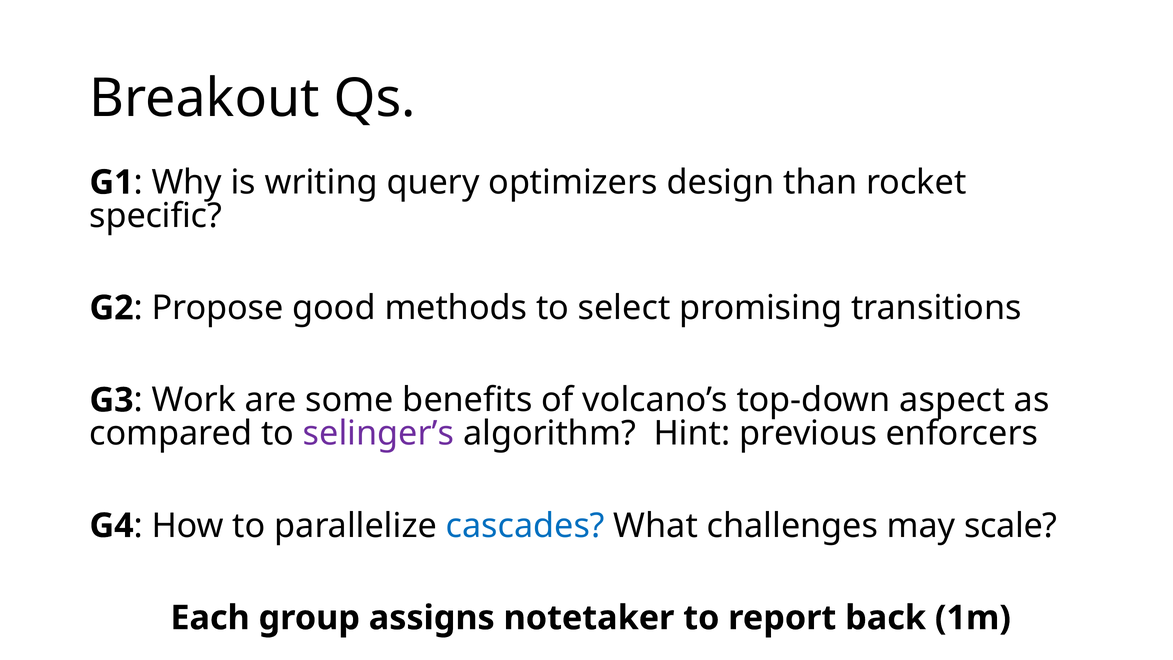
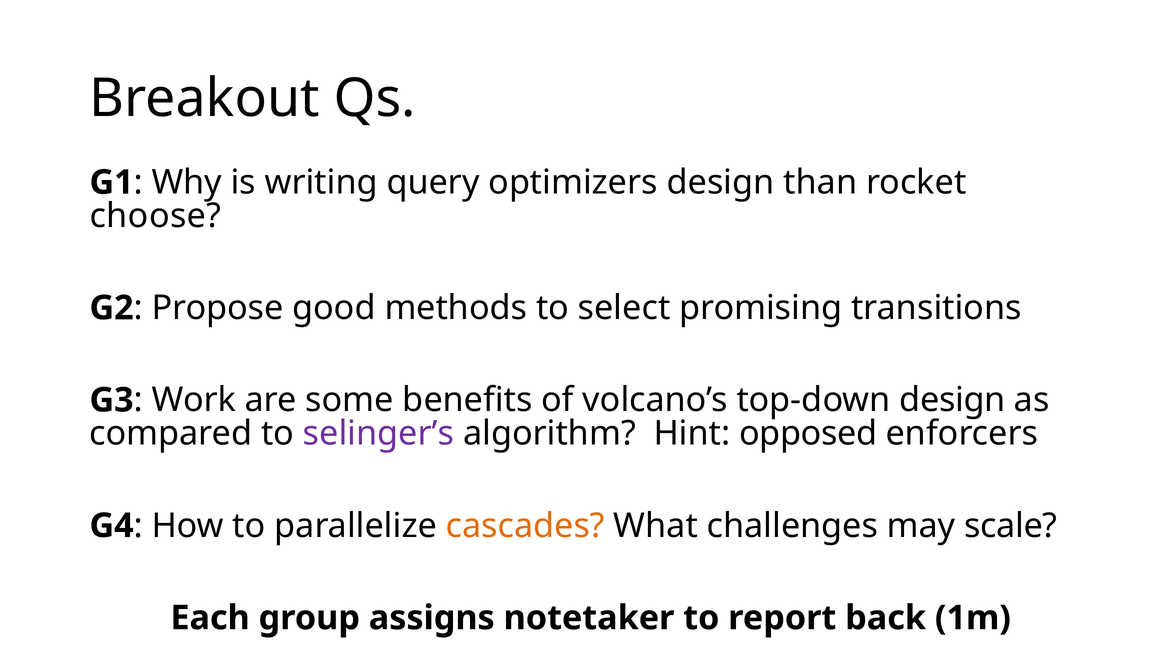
specific: specific -> choose (155, 216)
top-down aspect: aspect -> design (952, 400)
previous: previous -> opposed (808, 433)
cascades colour: blue -> orange (525, 526)
